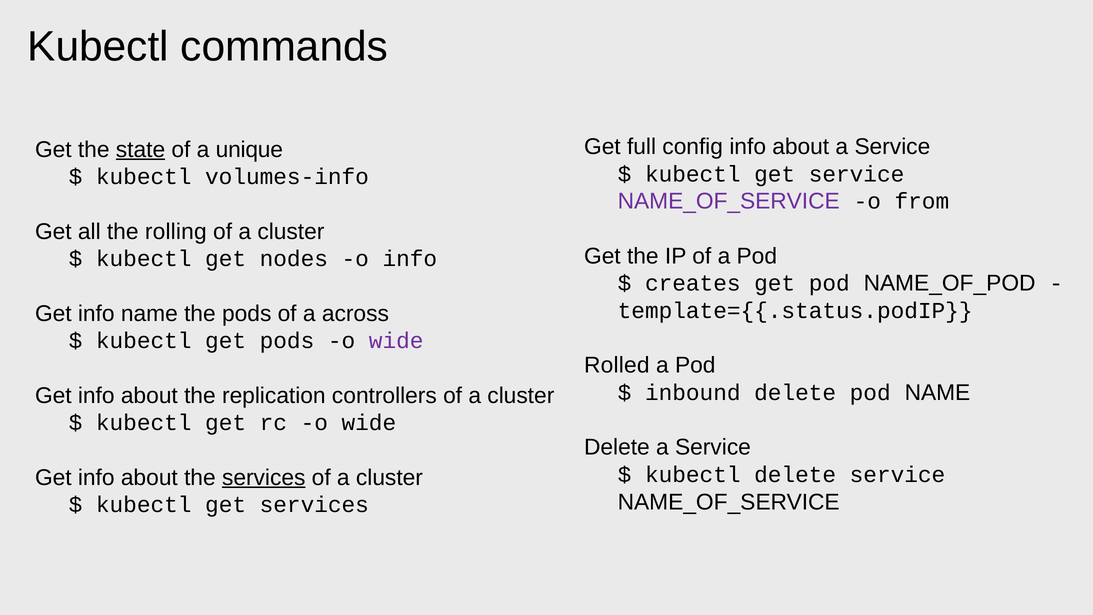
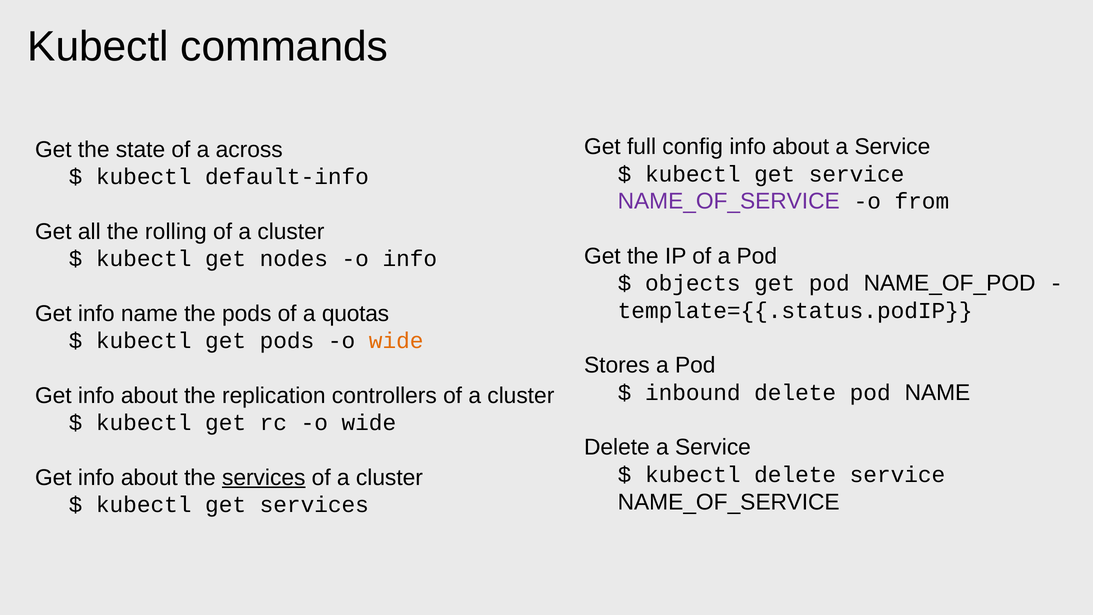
state underline: present -> none (141, 150)
unique: unique -> across (249, 150)
volumes-info: volumes-info -> default-info (287, 177)
creates: creates -> objects (693, 283)
across: across -> quotas (356, 314)
wide colour: purple -> orange (396, 341)
Rolled: Rolled -> Stores (617, 365)
